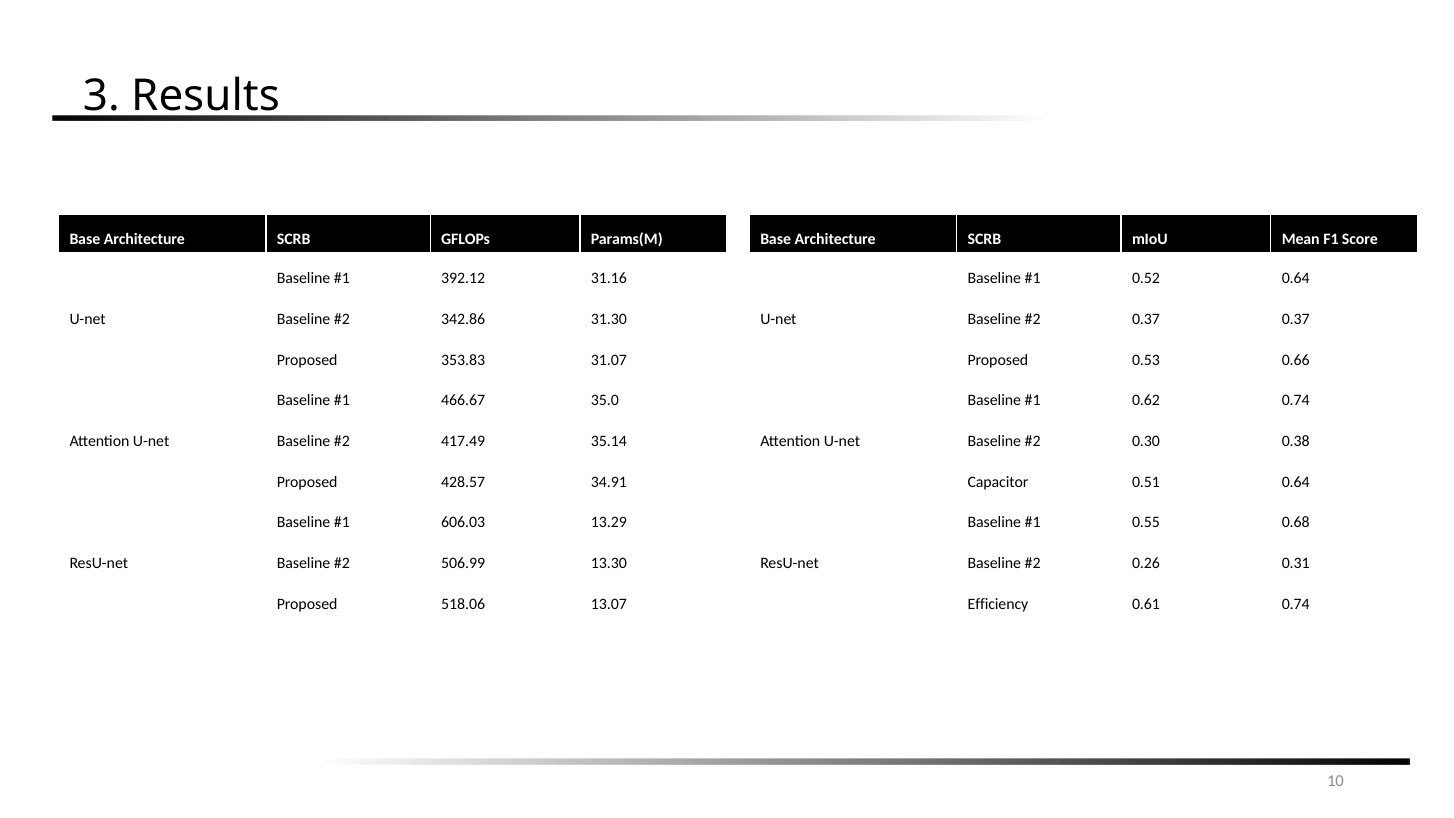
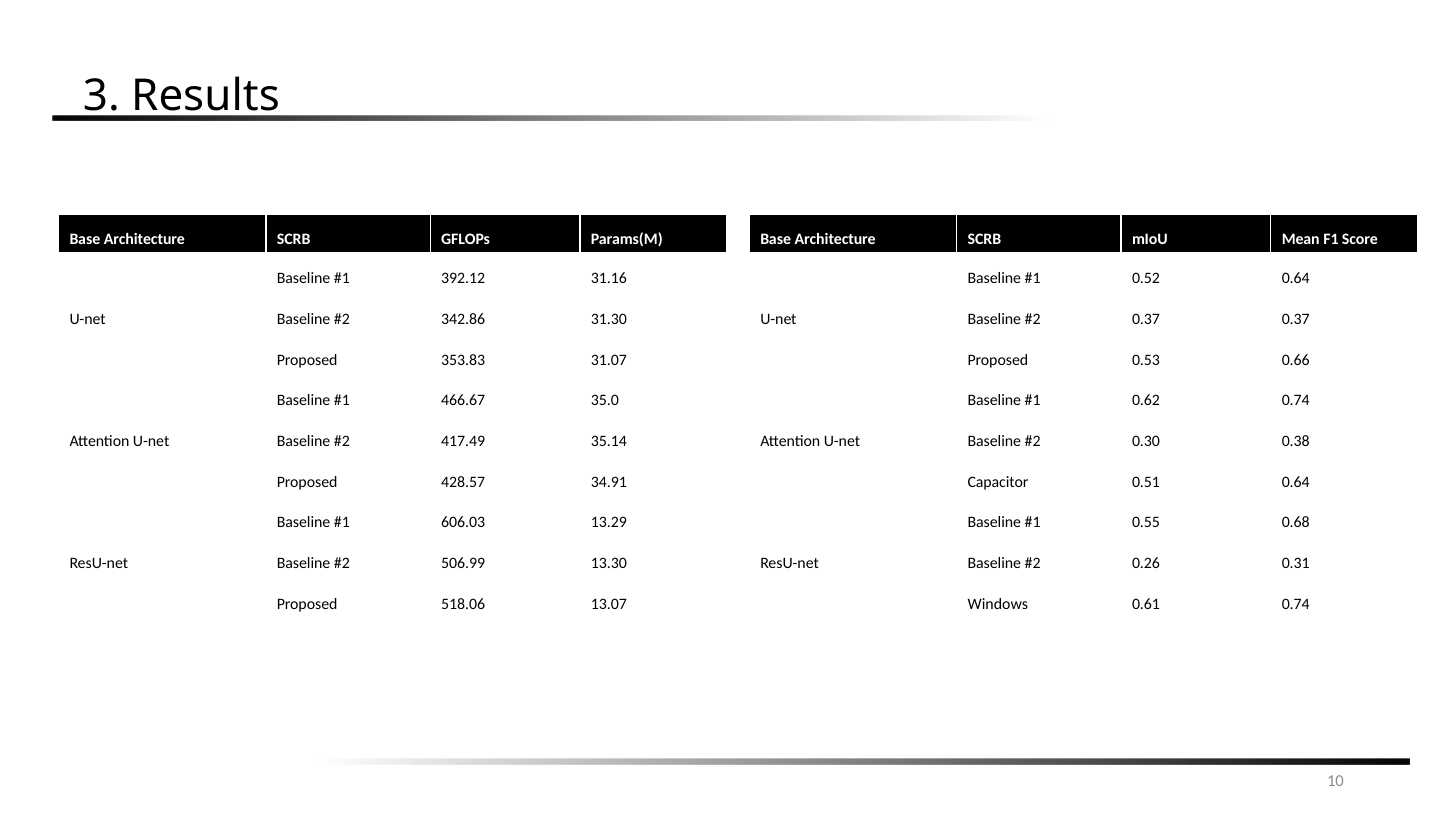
Efficiency: Efficiency -> Windows (998, 604)
